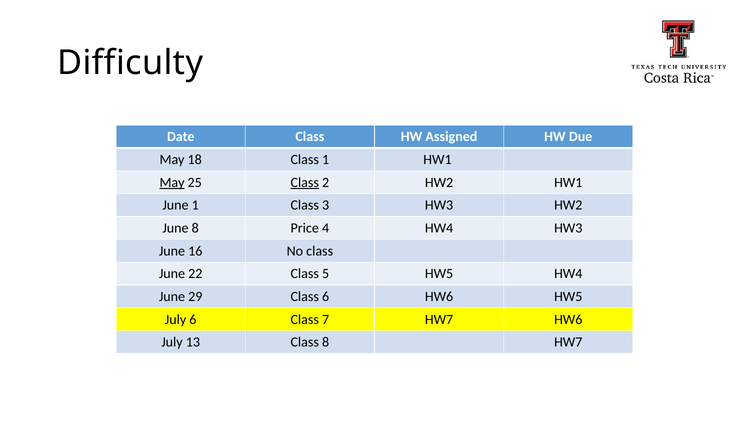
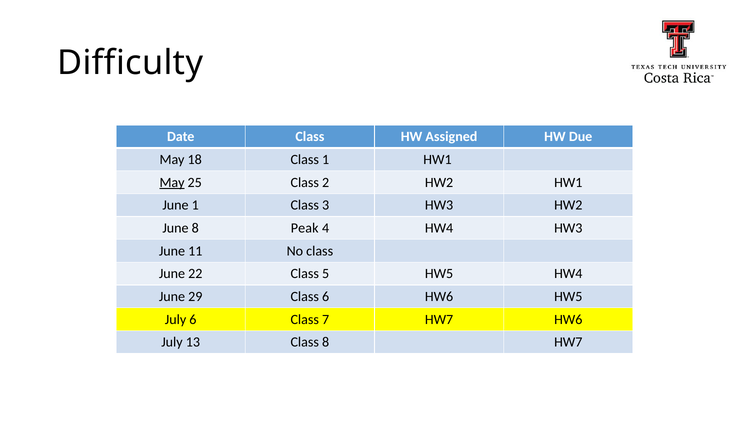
Class underline: present -> none (305, 182)
Price: Price -> Peak (305, 228)
16: 16 -> 11 (195, 251)
